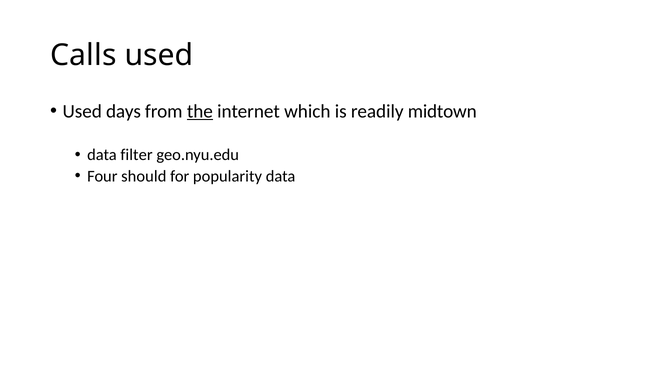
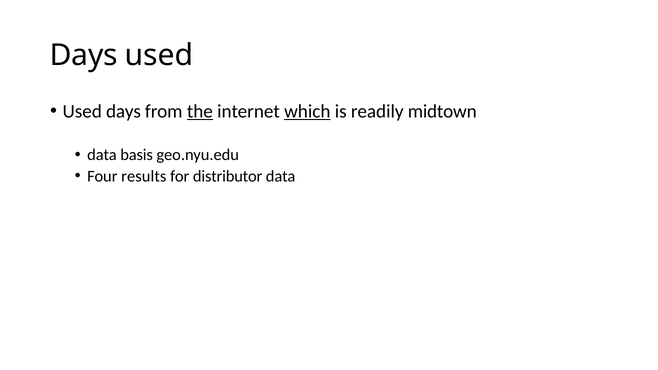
Calls: Calls -> Days (84, 55)
which underline: none -> present (307, 111)
filter: filter -> basis (137, 155)
should: should -> results (144, 176)
popularity: popularity -> distributor (228, 176)
